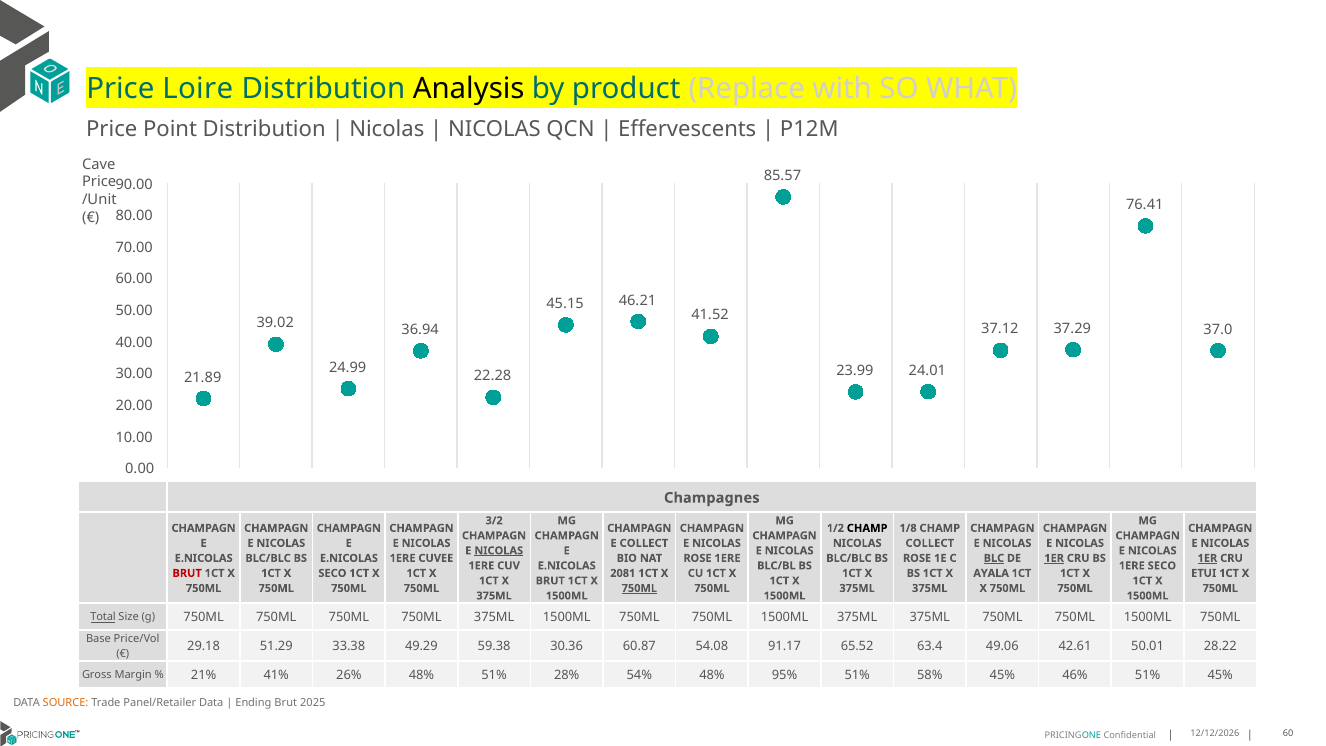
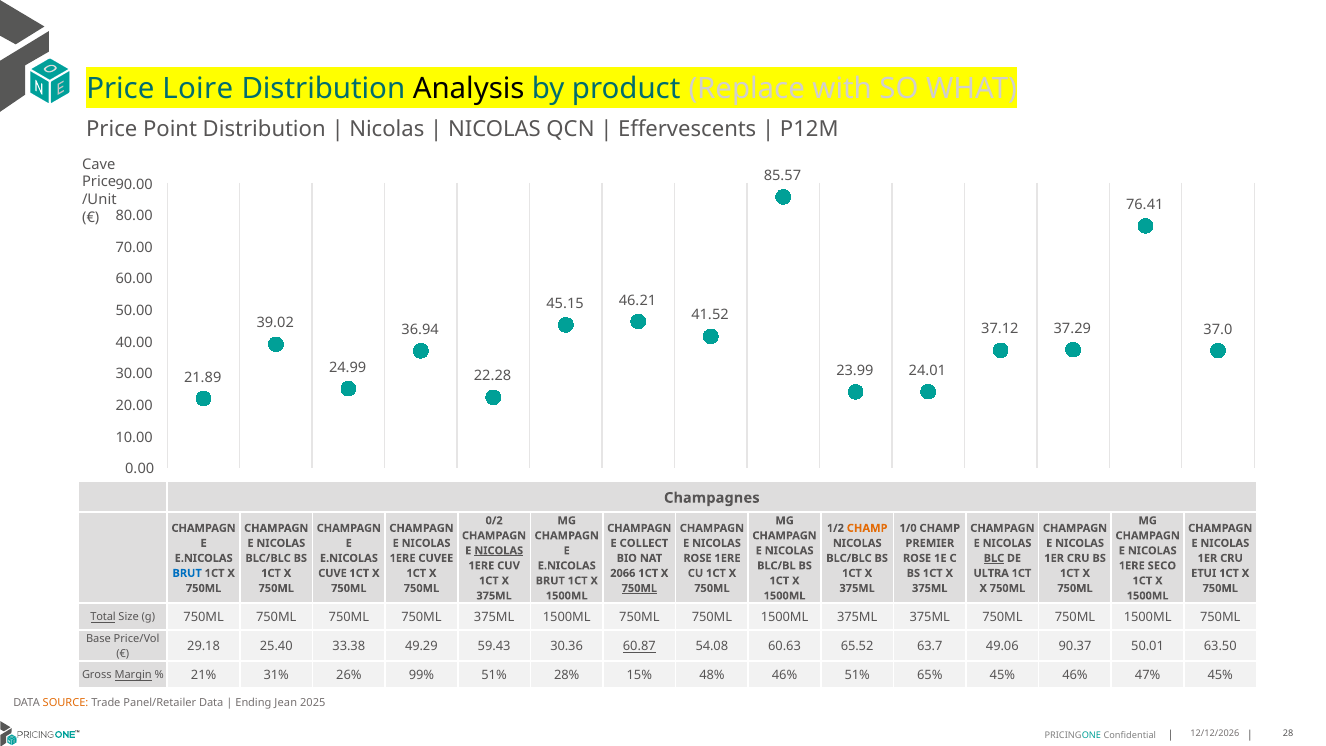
3/2: 3/2 -> 0/2 (494, 521)
CHAMP colour: black -> orange (867, 528)
1/8: 1/8 -> 1/0 (908, 528)
COLLECT: COLLECT -> PREMIER (930, 543)
1ER underline: present -> none (1054, 558)
1ER underline: present -> none (1207, 558)
BRUT colour: red -> blue (187, 573)
SECO: SECO -> CUVE (332, 573)
2081: 2081 -> 2066 (623, 573)
AYALA: AYALA -> ULTRA (991, 573)
51.29: 51.29 -> 25.40 (276, 646)
59.38: 59.38 -> 59.43 (494, 646)
60.87 underline: none -> present (639, 646)
91.17: 91.17 -> 60.63 (785, 646)
63.4: 63.4 -> 63.7 (930, 646)
42.61: 42.61 -> 90.37 (1075, 646)
28.22: 28.22 -> 63.50 (1220, 646)
Margin underline: none -> present (133, 675)
41%: 41% -> 31% (276, 675)
26% 48%: 48% -> 99% (421, 675)
54%: 54% -> 15% (639, 675)
48% 95%: 95% -> 46% (785, 675)
58%: 58% -> 65% (930, 675)
46% 51%: 51% -> 47% (1148, 675)
Ending Brut: Brut -> Jean (286, 703)
60: 60 -> 28 (1288, 733)
